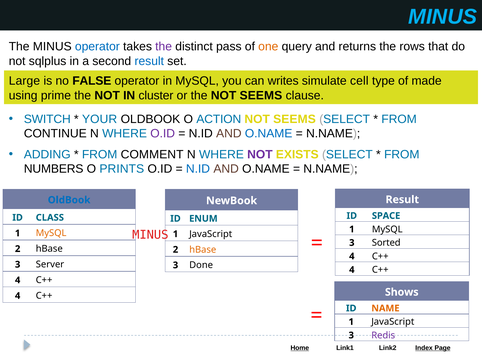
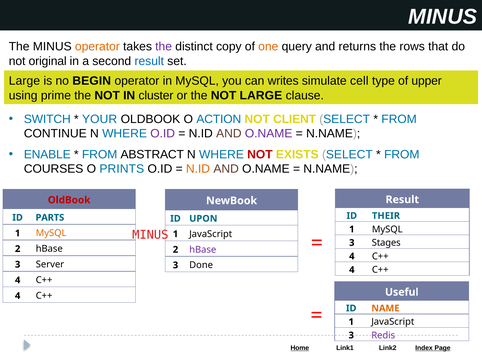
MINUS colour: light blue -> white (443, 17)
operator colour: blue -> orange (97, 47)
pass: pass -> copy (229, 47)
sqlplus: sqlplus -> original (48, 61)
FALSE: FALSE -> BEGIN (92, 81)
made: made -> upper (427, 81)
the NOT SEEMS: SEEMS -> LARGE (261, 95)
SEEMS: SEEMS -> CLIENT (295, 119)
O.NAME colour: blue -> purple (269, 133)
ADDING: ADDING -> ENABLE (47, 154)
COMMENT: COMMENT -> ABSTRACT (152, 154)
NOT colour: purple -> red (260, 154)
NUMBERS: NUMBERS -> COURSES (54, 169)
N.ID colour: blue -> orange (198, 169)
OldBook colour: blue -> red (69, 200)
SPACE: SPACE -> THEIR (386, 215)
CLASS: CLASS -> PARTS (50, 217)
ENUM: ENUM -> UPON (203, 218)
Sorted: Sorted -> Stages (386, 242)
hBase colour: orange -> purple (203, 249)
Shows: Shows -> Useful (402, 292)
